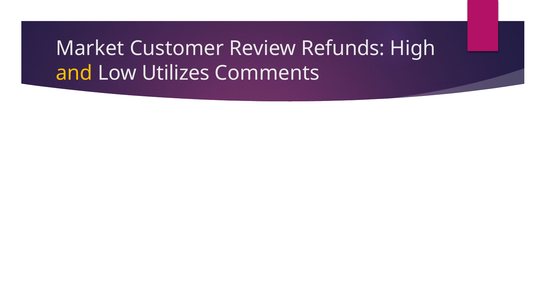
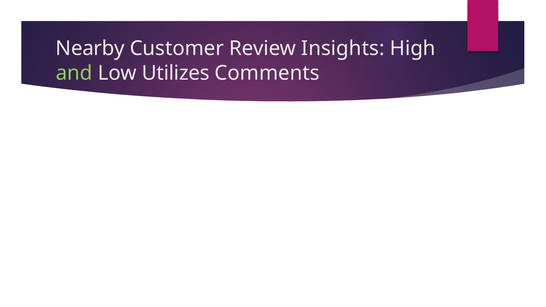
Market: Market -> Nearby (90, 49)
Refunds: Refunds -> Insights (343, 49)
and colour: yellow -> light green (74, 73)
